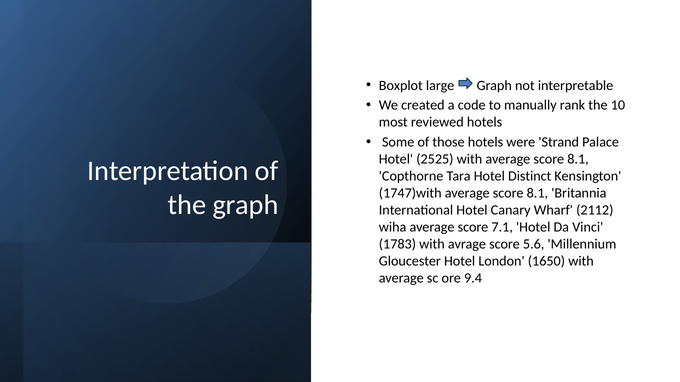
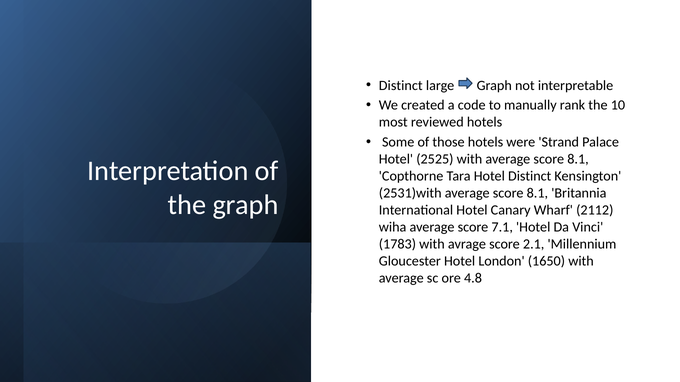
Boxplot: Boxplot -> Distinct (401, 86)
1747)with: 1747)with -> 2531)with (410, 193)
5.6: 5.6 -> 2.1 (534, 244)
9.4: 9.4 -> 4.8 (473, 278)
